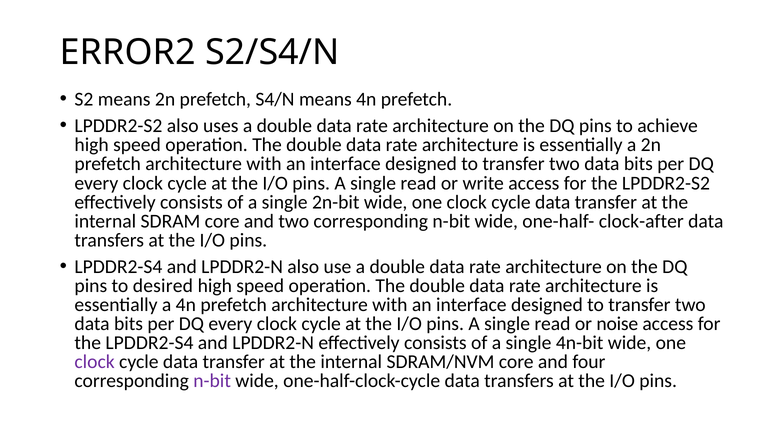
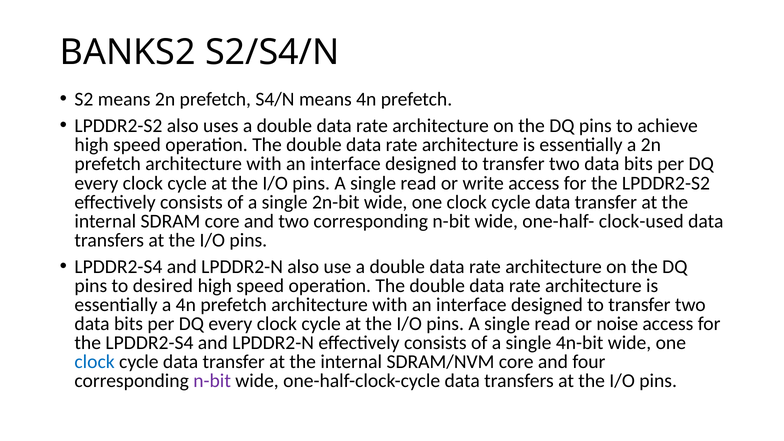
ERROR2: ERROR2 -> BANKS2 (128, 52)
clock-after: clock-after -> clock-used (641, 221)
clock colour: purple -> blue (95, 362)
